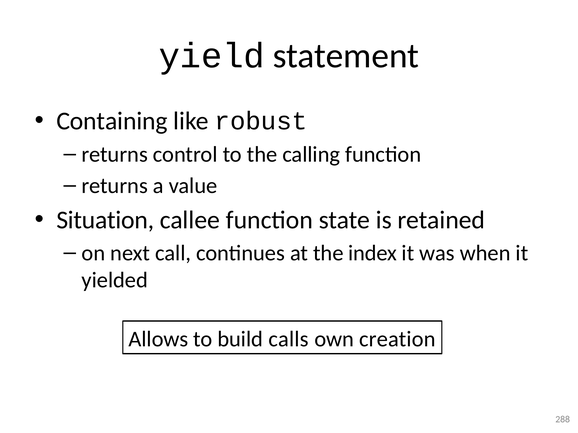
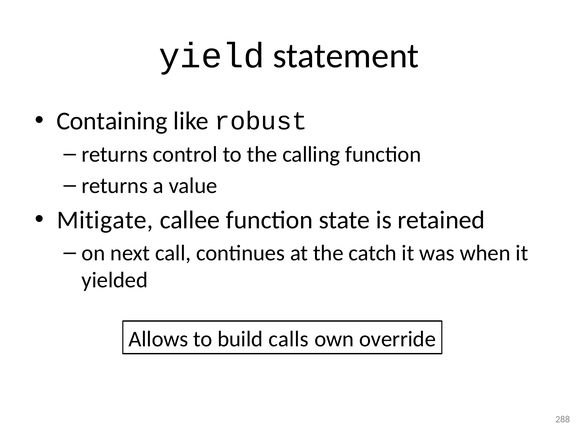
Situation: Situation -> Mitigate (105, 220)
index: index -> catch (373, 253)
creation: creation -> override (397, 339)
